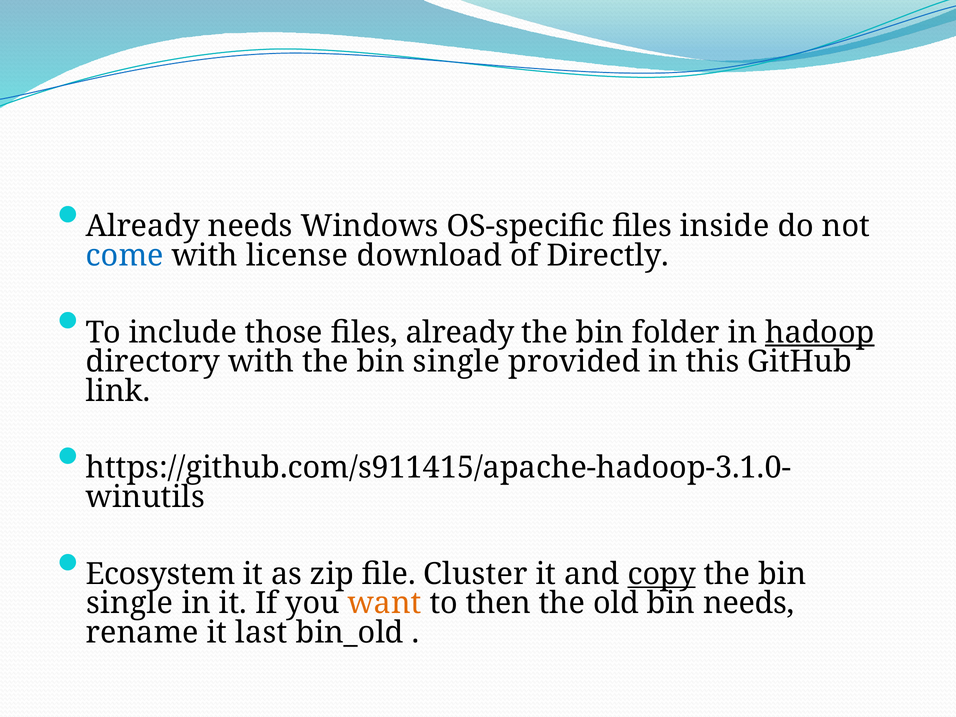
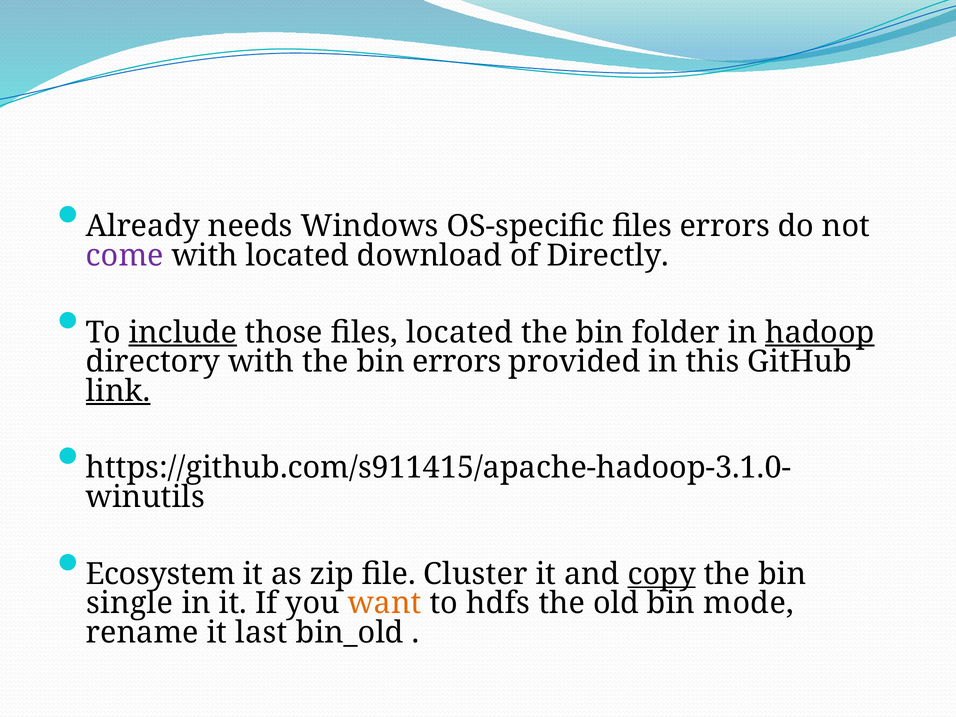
files inside: inside -> errors (725, 226)
come colour: blue -> purple (125, 256)
with license: license -> located (297, 256)
include underline: none -> present (183, 332)
files already: already -> located (460, 332)
with the bin single: single -> errors (457, 362)
link underline: none -> present (118, 391)
then: then -> hdfs (498, 603)
bin needs: needs -> mode (749, 603)
